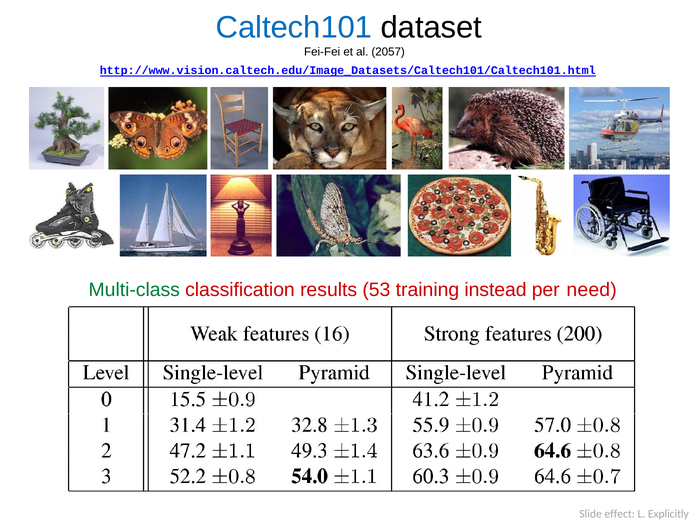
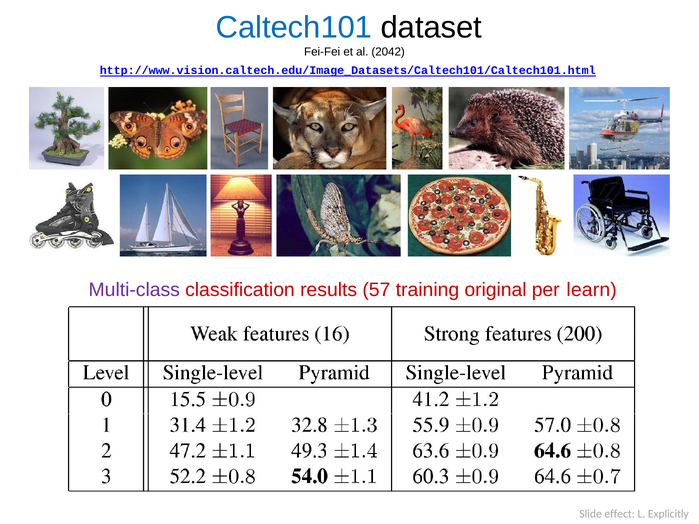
2057: 2057 -> 2042 (388, 52)
Multi-class colour: green -> purple (134, 290)
53: 53 -> 57 (376, 290)
instead: instead -> original (495, 290)
need: need -> learn (592, 290)
